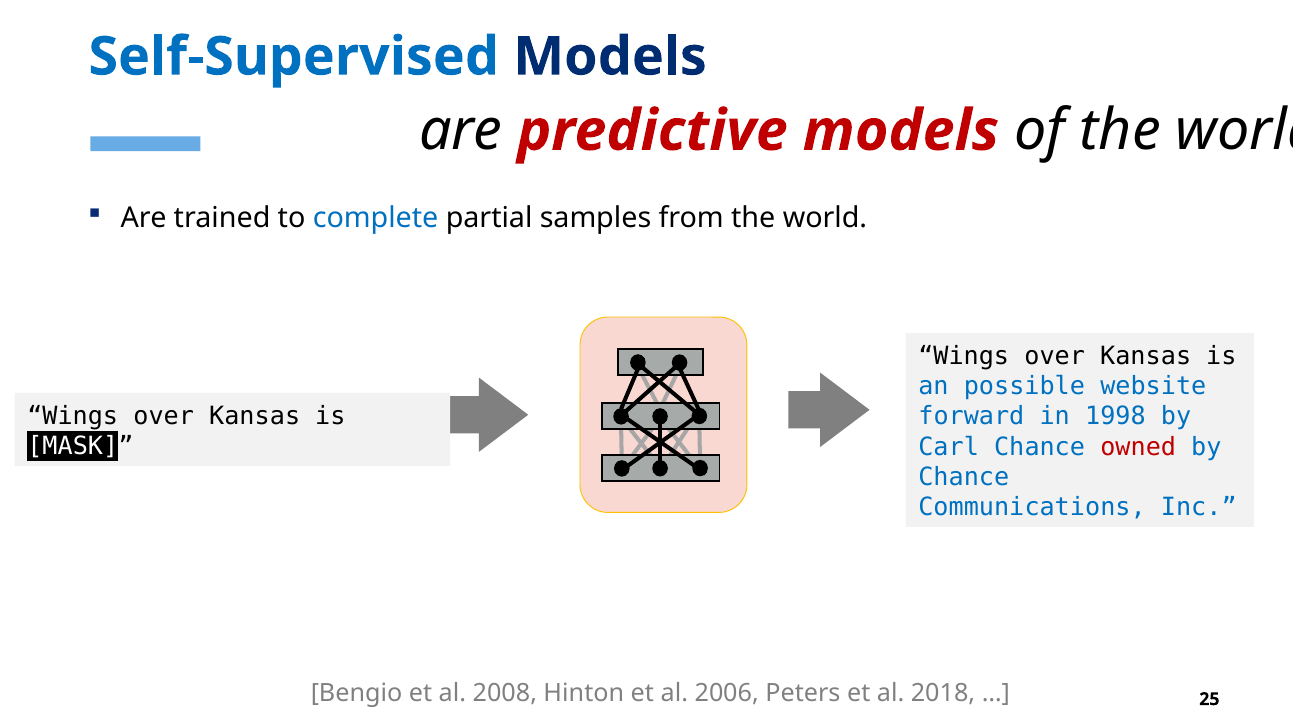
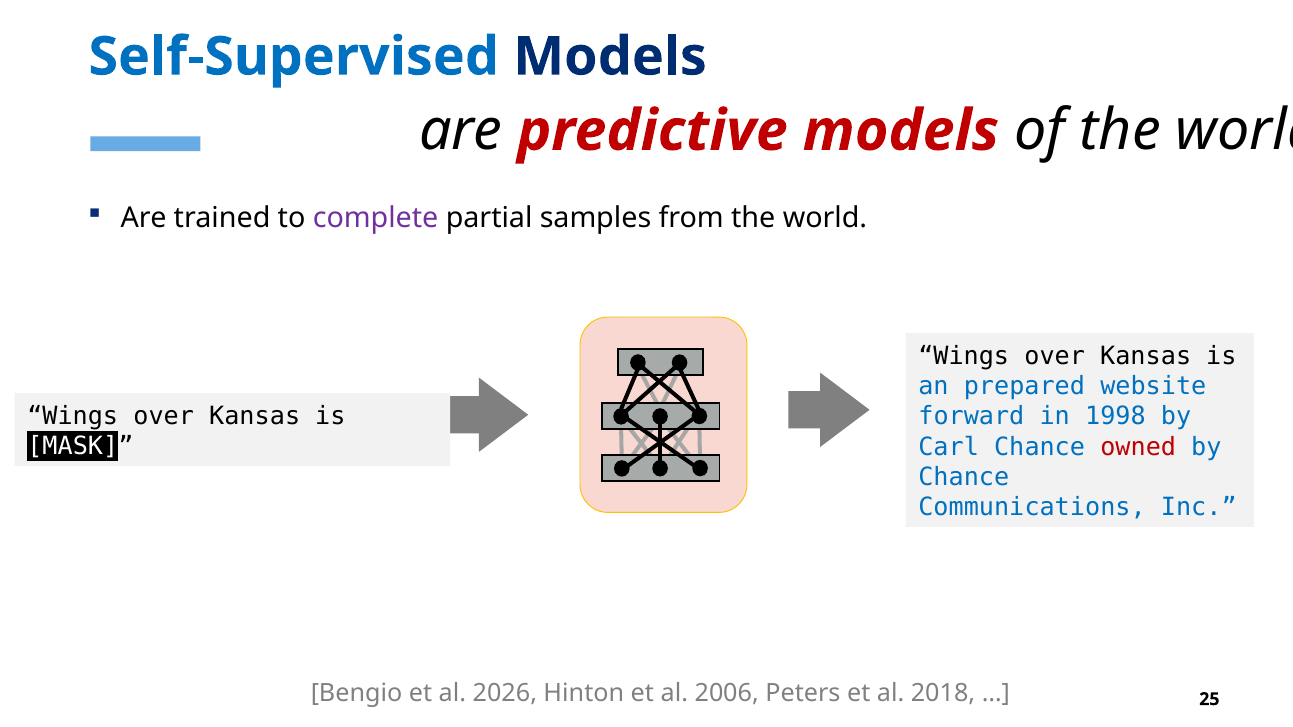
complete colour: blue -> purple (376, 218)
possible: possible -> prepared (1024, 387)
2008: 2008 -> 2026 (505, 694)
